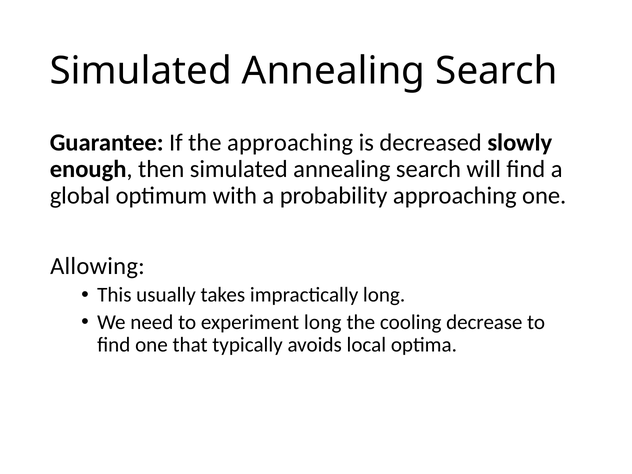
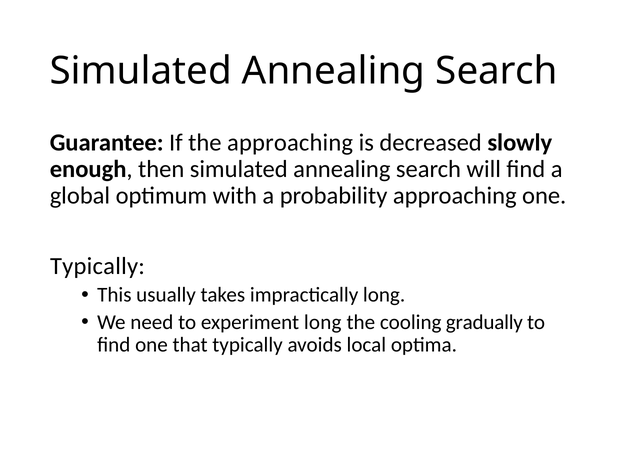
Allowing: Allowing -> Typically (97, 266)
decrease: decrease -> gradually (484, 322)
